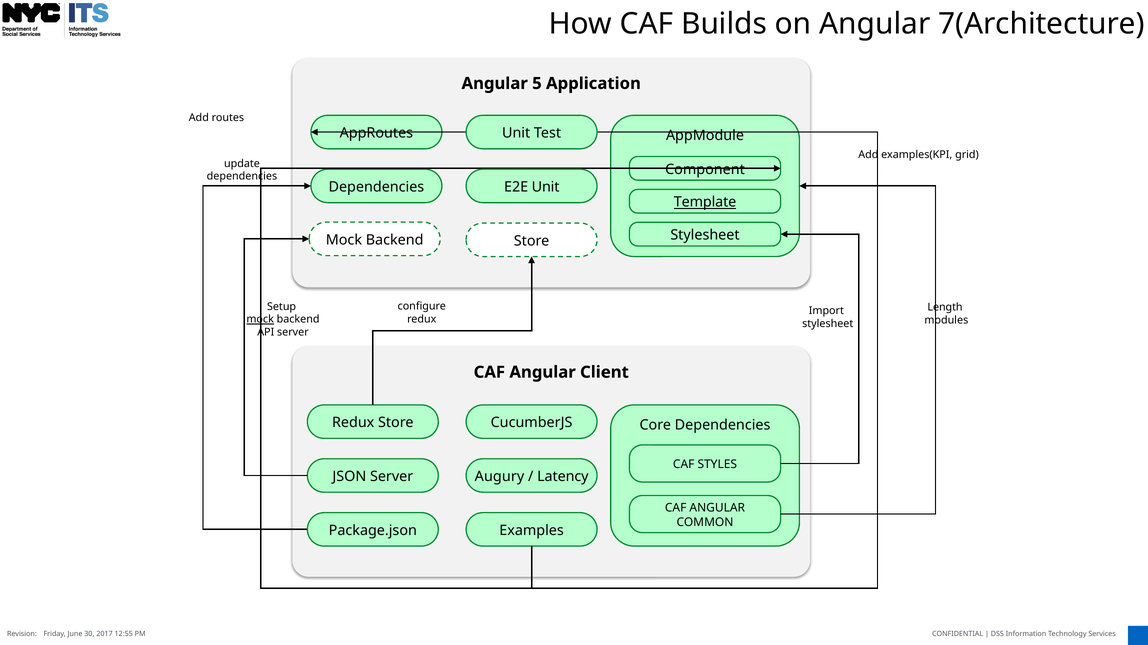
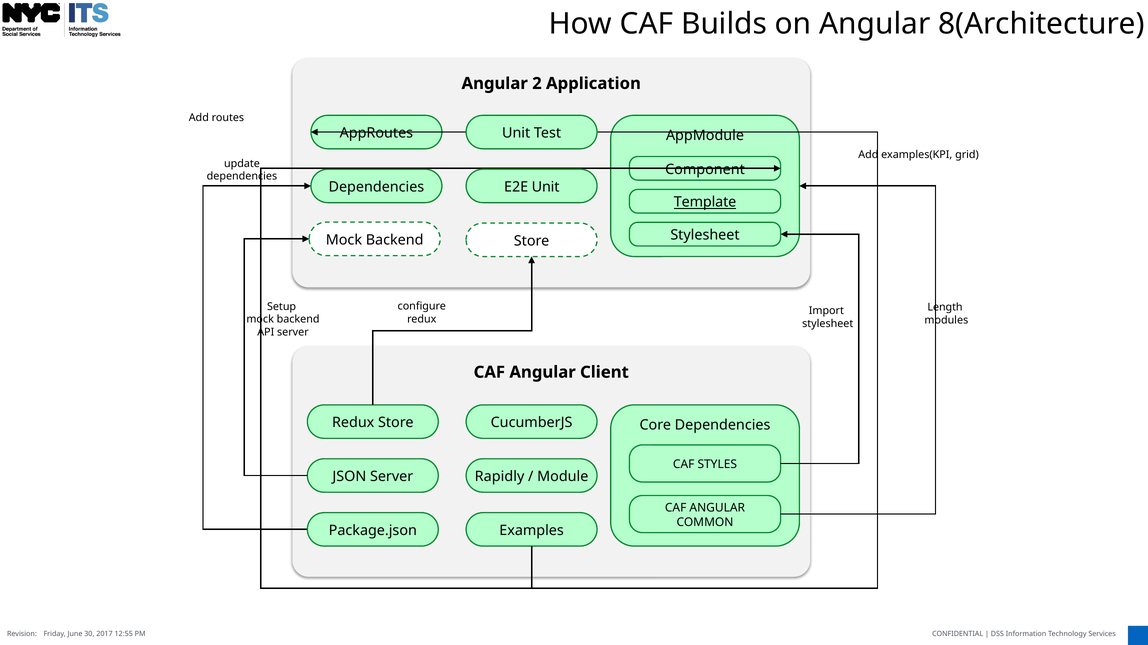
7(Architecture: 7(Architecture -> 8(Architecture (1041, 24)
5: 5 -> 2 (537, 84)
mock underline: present -> none (260, 320)
Augury: Augury -> Rapidly (500, 477)
Latency: Latency -> Module (563, 477)
